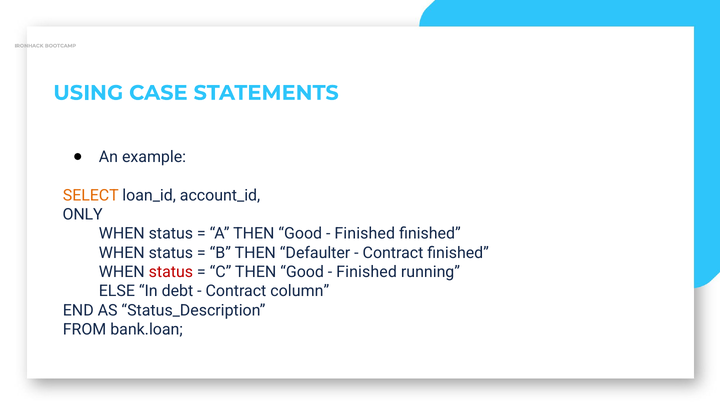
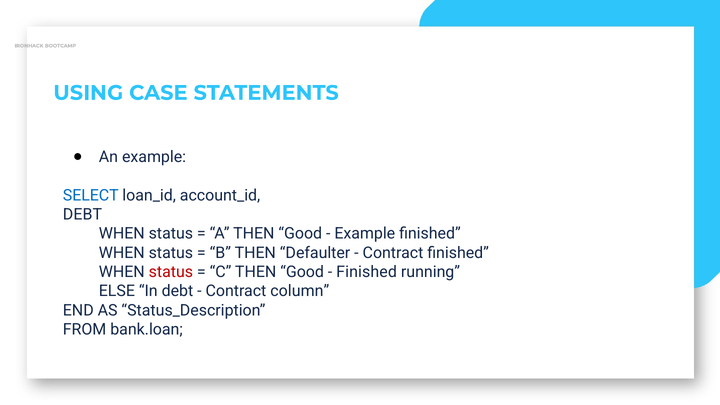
SELECT colour: orange -> blue (91, 195)
ONLY: ONLY -> DEBT (82, 214)
Finished: Finished -> Example (365, 234)
